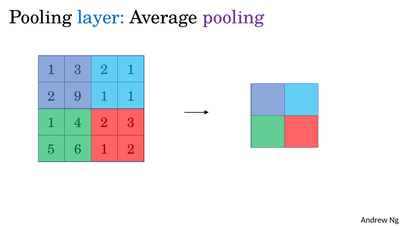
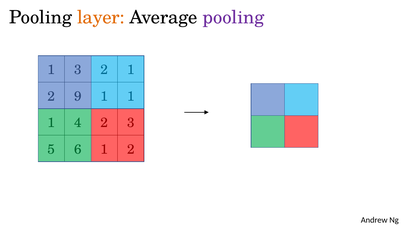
layer colour: blue -> orange (101, 17)
